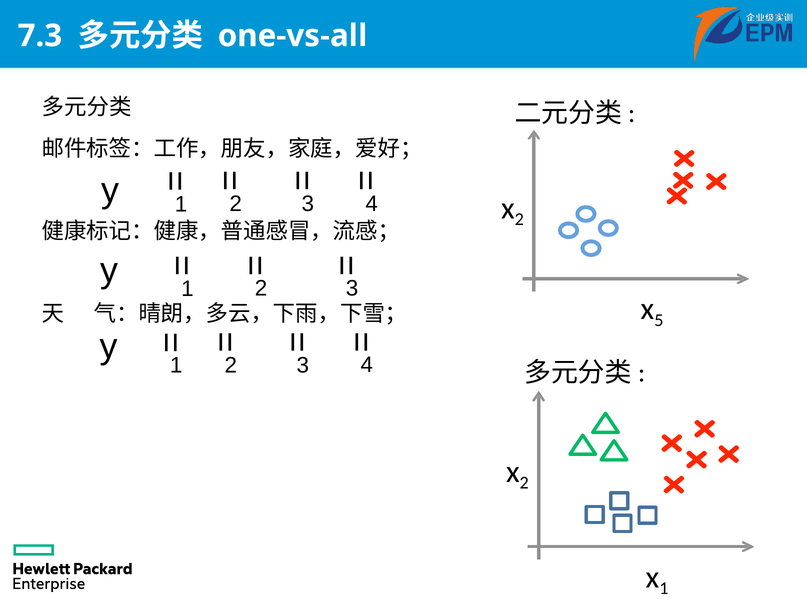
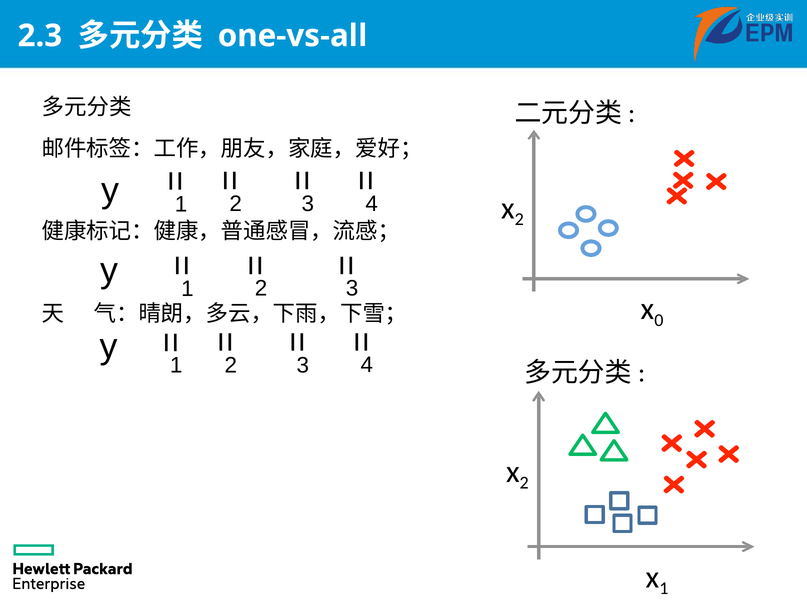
7.3: 7.3 -> 2.3 (40, 36)
5: 5 -> 0 (659, 320)
